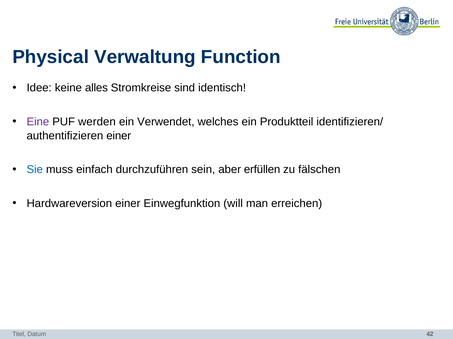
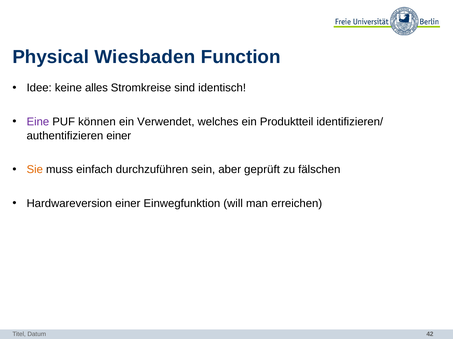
Verwaltung: Verwaltung -> Wiesbaden (145, 57)
werden: werden -> können (97, 122)
Sie colour: blue -> orange (35, 170)
erfüllen: erfüllen -> geprüft (262, 170)
